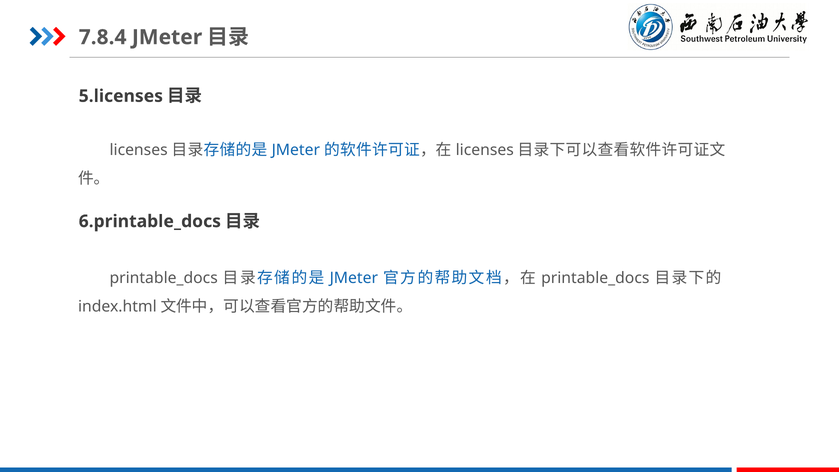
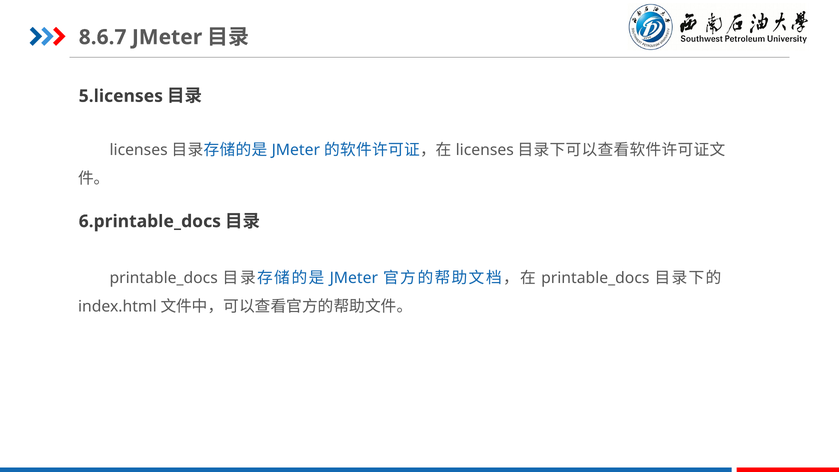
7.8.4: 7.8.4 -> 8.6.7 (103, 37)
